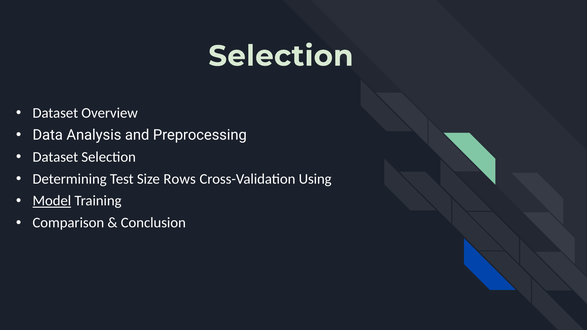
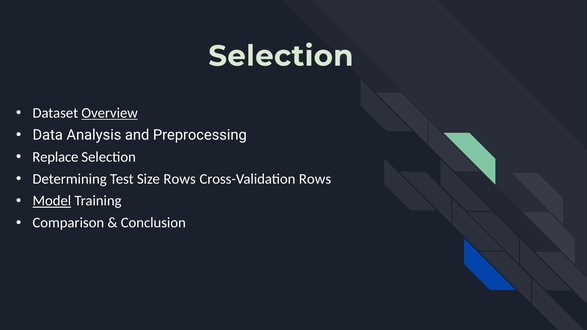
Overview underline: none -> present (110, 113)
Dataset: Dataset -> Replace (55, 157)
Cross-Validation Using: Using -> Rows (315, 179)
